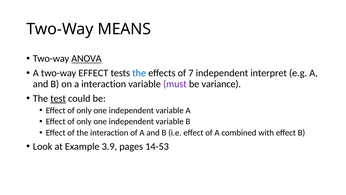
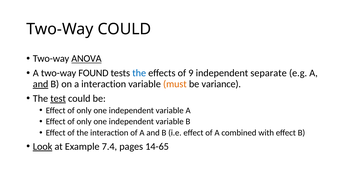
Two-Way MEANS: MEANS -> COULD (124, 29)
two-way EFFECT: EFFECT -> FOUND (93, 73)
7: 7 -> 9 (191, 73)
interpret: interpret -> separate (269, 73)
and underline: none -> present (41, 84)
must colour: purple -> orange (175, 84)
Look underline: none -> present (43, 146)
3.9: 3.9 -> 7.4 (109, 146)
14-53: 14-53 -> 14-65 (157, 146)
